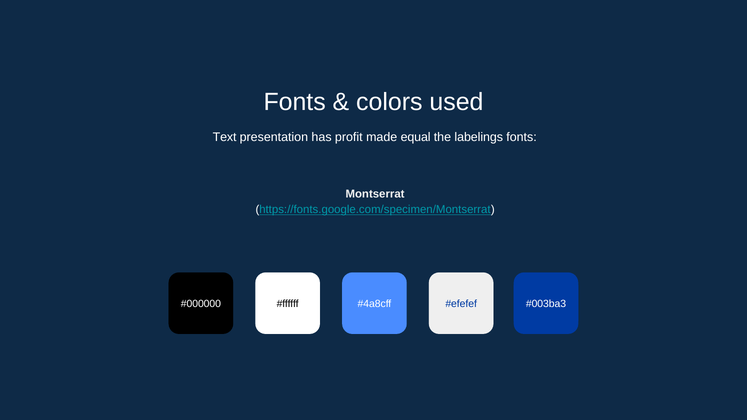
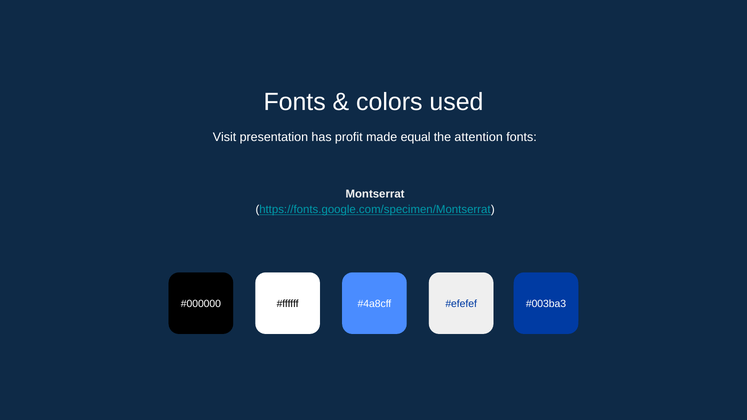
Text: Text -> Visit (225, 137)
labelings: labelings -> attention (479, 137)
